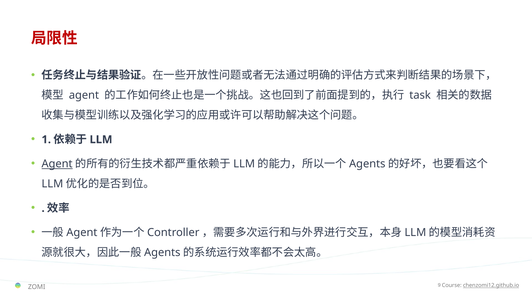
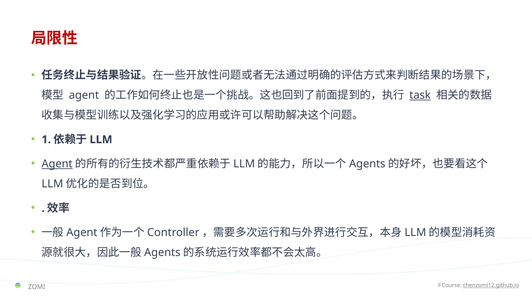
task underline: none -> present (420, 95)
